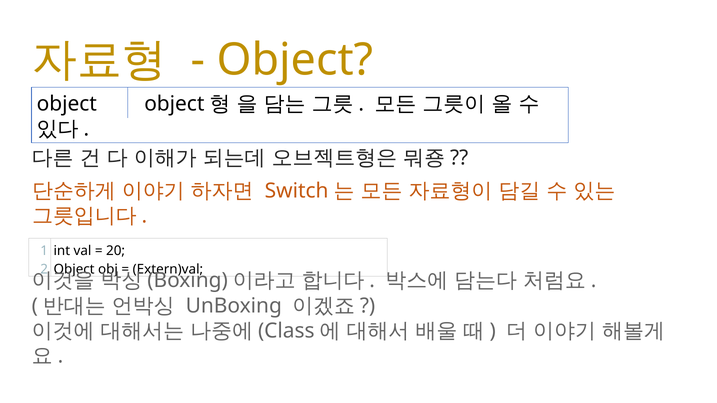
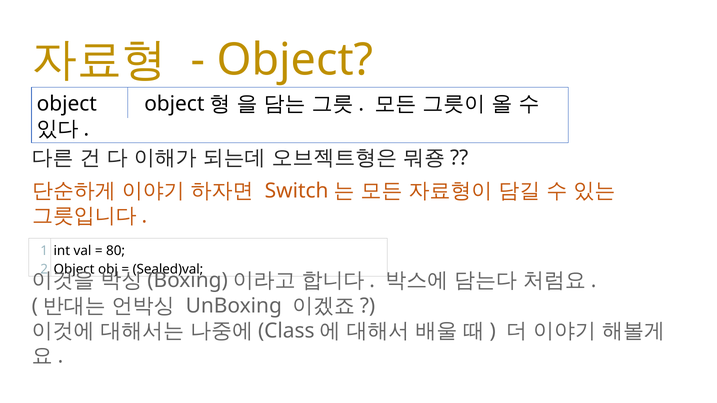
20: 20 -> 80 (116, 251)
Extern)val: Extern)val -> Sealed)val (168, 269)
